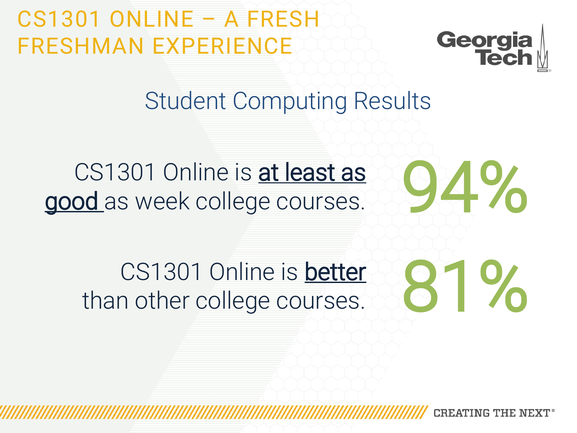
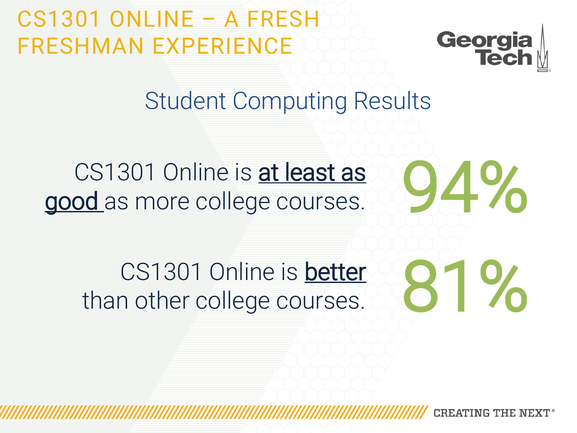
week: week -> more (162, 201)
